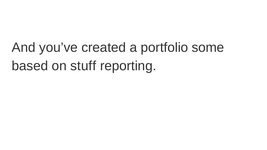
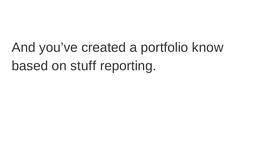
some: some -> know (208, 48)
